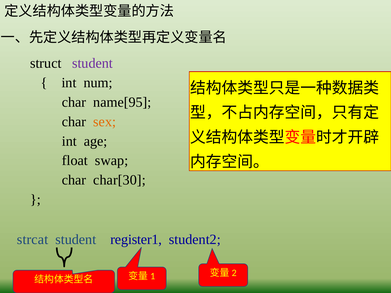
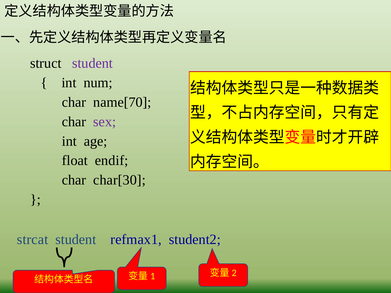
name[95: name[95 -> name[70 (122, 102)
sex colour: orange -> purple (105, 122)
swap: swap -> endif (112, 161)
register1: register1 -> refmax1 (136, 240)
